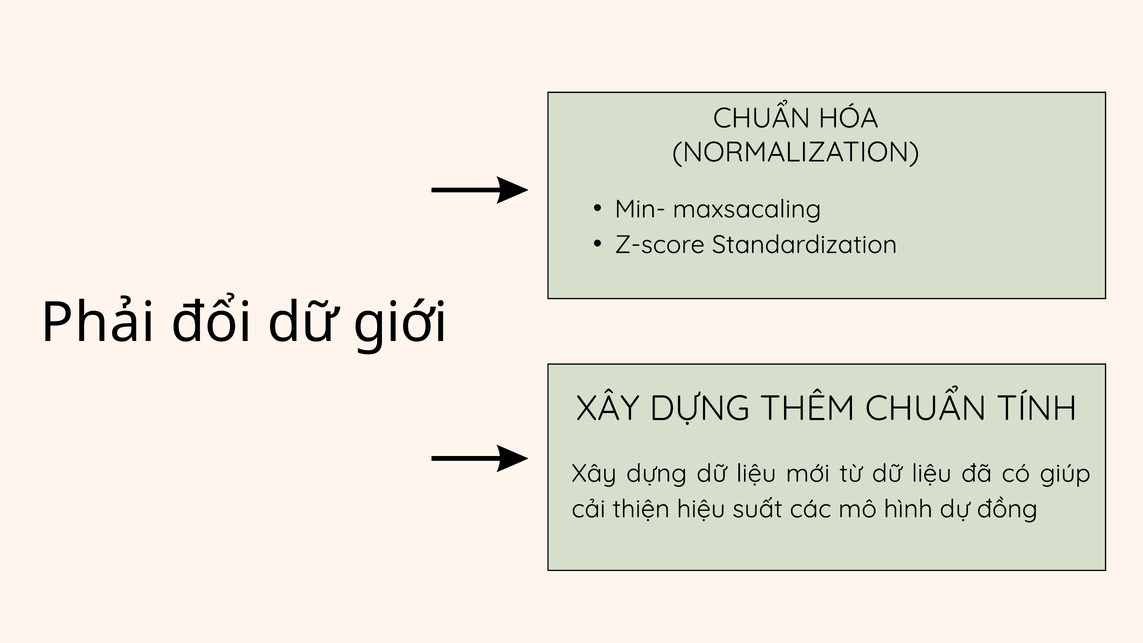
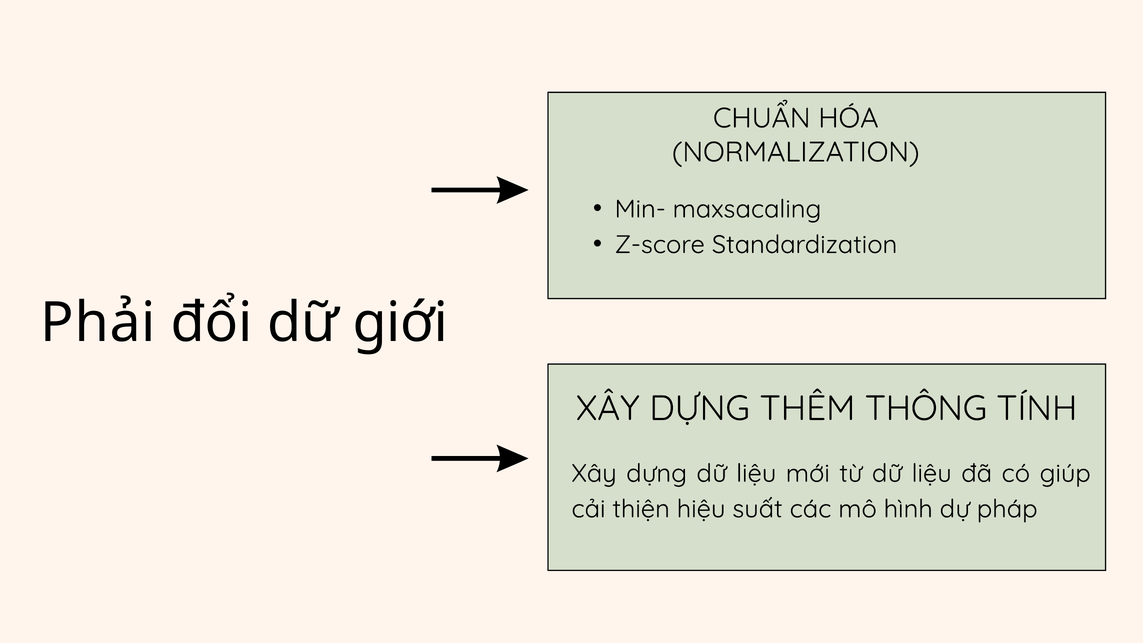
THÊM CHUẨN: CHUẨN -> THÔNG (926, 408)
đồng: đồng -> pháp (1007, 509)
